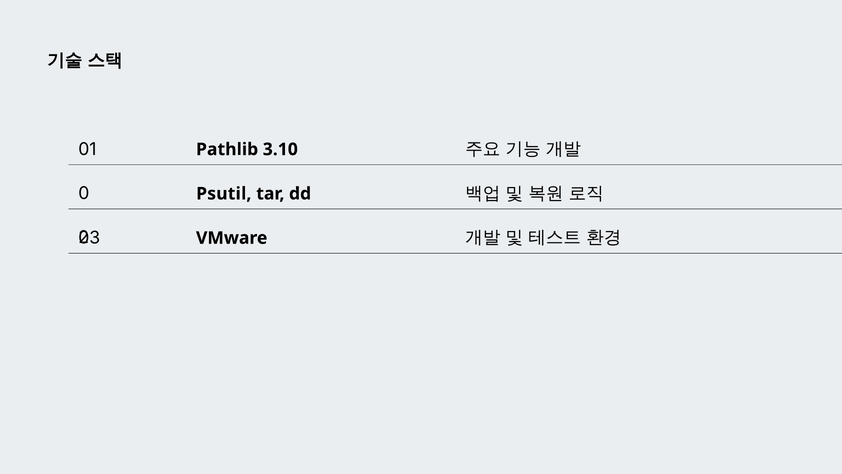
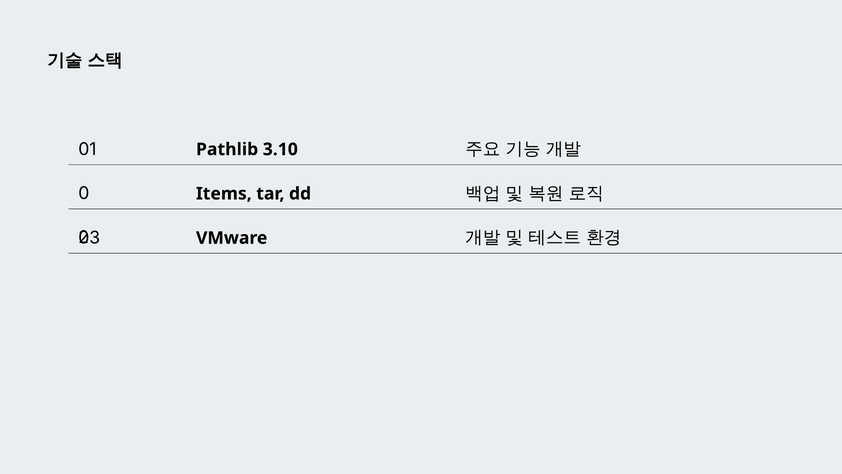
Psutil: Psutil -> Items (224, 194)
